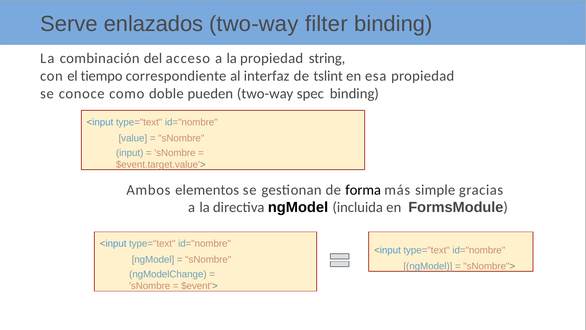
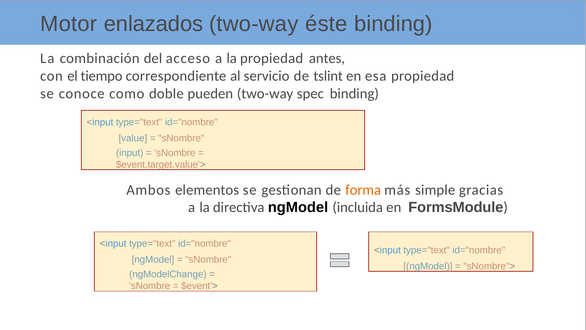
Serve: Serve -> Motor (69, 24)
filter: filter -> éste (326, 24)
string: string -> antes (327, 58)
interfaz: interfaz -> servicio (267, 76)
forma colour: black -> orange (363, 190)
